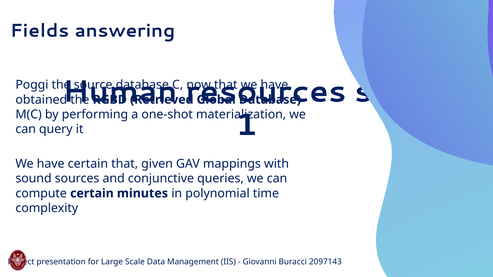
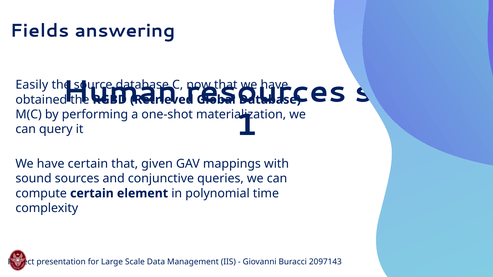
Poggi: Poggi -> Easily (32, 85)
minutes: minutes -> element (142, 194)
